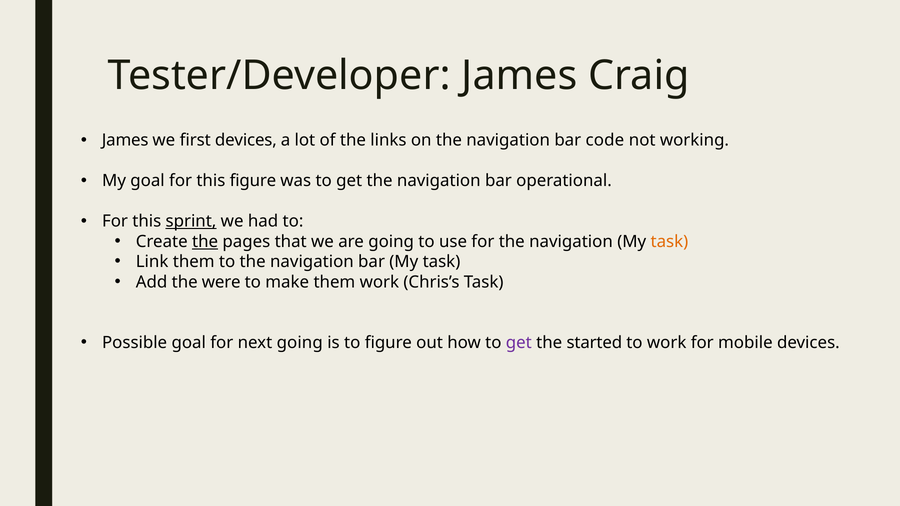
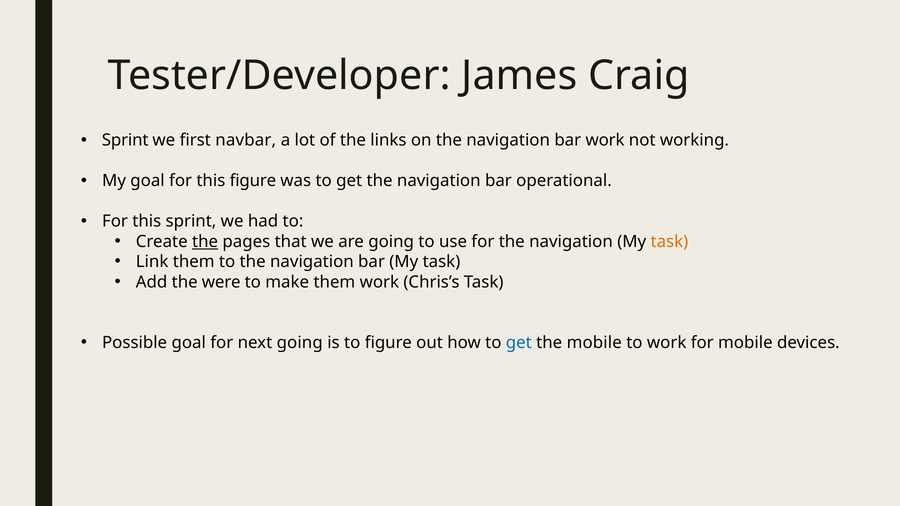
James: James -> Sprint (125, 140)
first devices: devices -> navbar (246, 140)
bar code: code -> work (605, 140)
sprint underline: present -> none (191, 221)
get colour: purple -> blue (519, 343)
the started: started -> mobile (594, 343)
